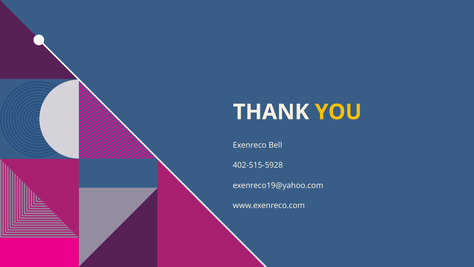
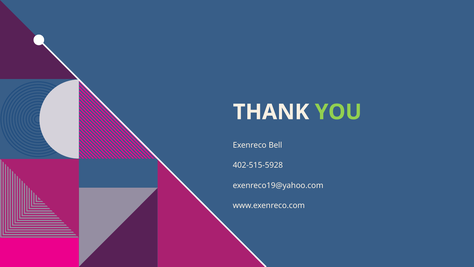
YOU colour: yellow -> light green (338, 112)
